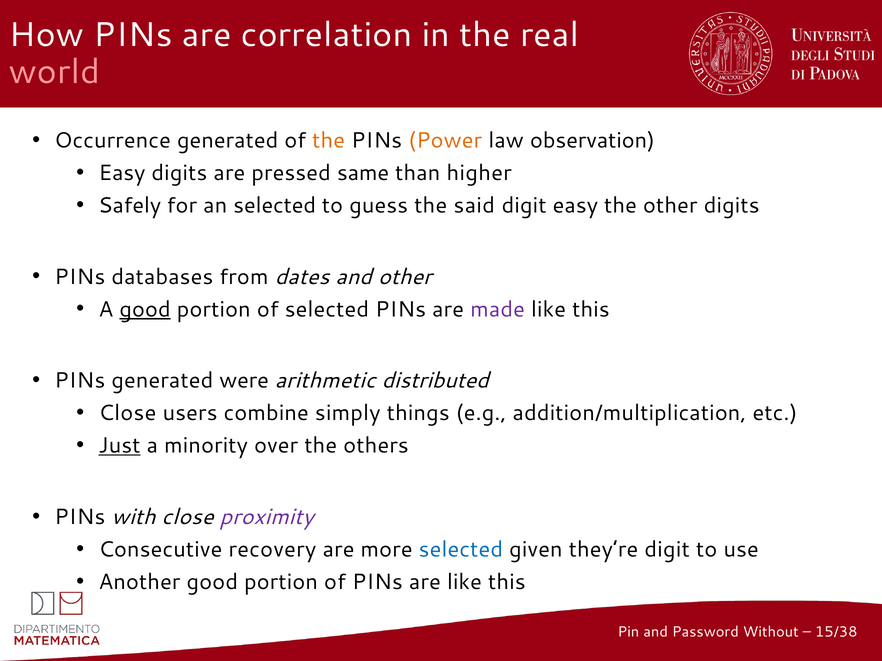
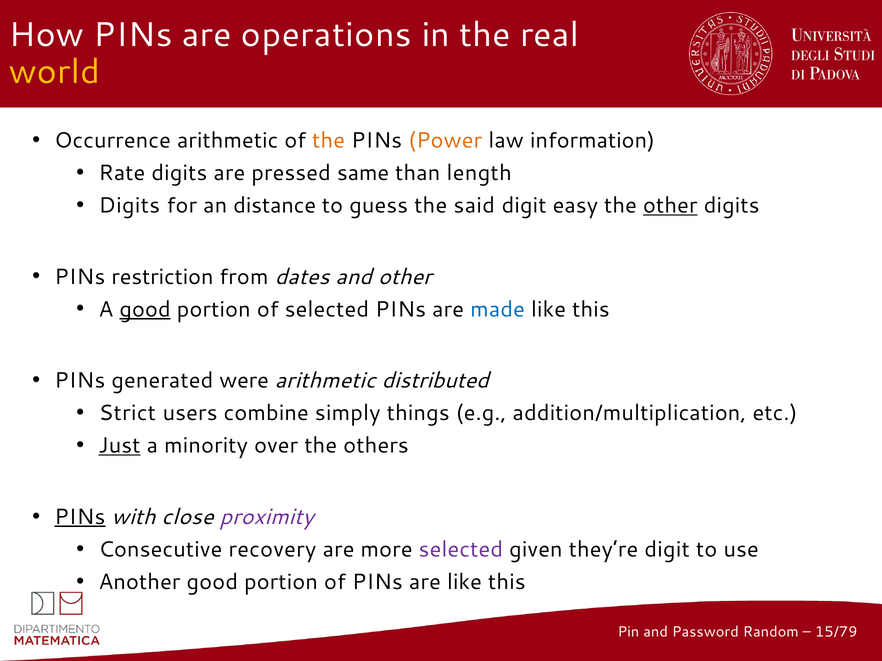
correlation: correlation -> operations (326, 35)
world colour: pink -> yellow (54, 72)
Occurrence generated: generated -> arithmetic (228, 141)
observation: observation -> information (592, 141)
Easy: Easy -> Rate (122, 173)
higher: higher -> length (479, 173)
Safely: Safely -> Digits (129, 206)
an selected: selected -> distance (275, 206)
other underline: none -> present (670, 206)
databases: databases -> restriction (162, 277)
made colour: purple -> blue (498, 310)
Close: Close -> Strict (127, 413)
PINs underline: none -> present (80, 517)
selected colour: blue -> purple (461, 550)
Without: Without -> Random (771, 633)
15/38: 15/38 -> 15/79 (836, 633)
